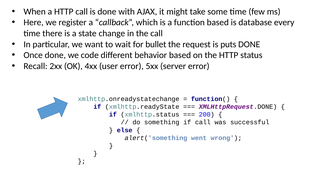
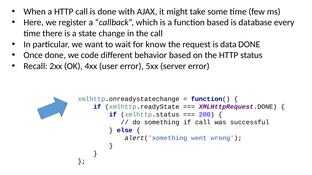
bullet: bullet -> know (156, 44)
puts: puts -> data (228, 44)
